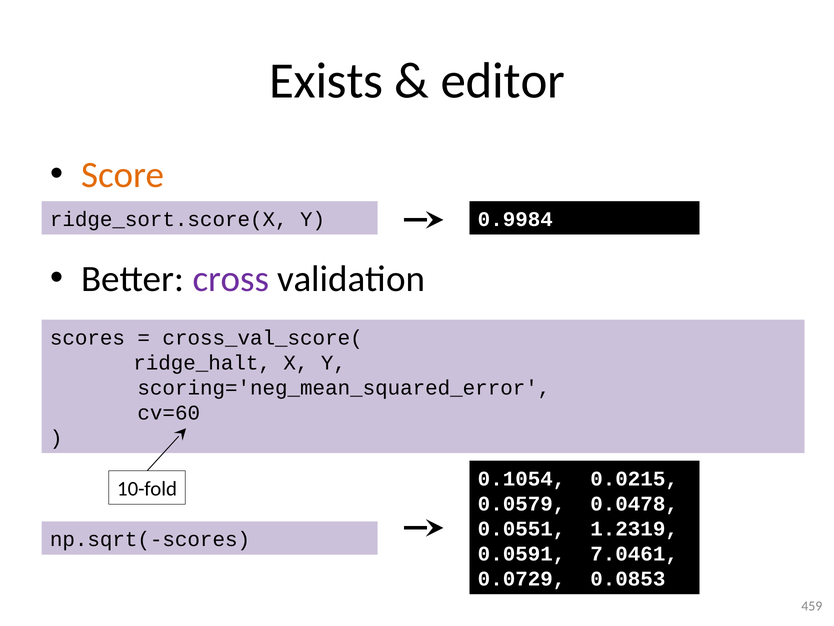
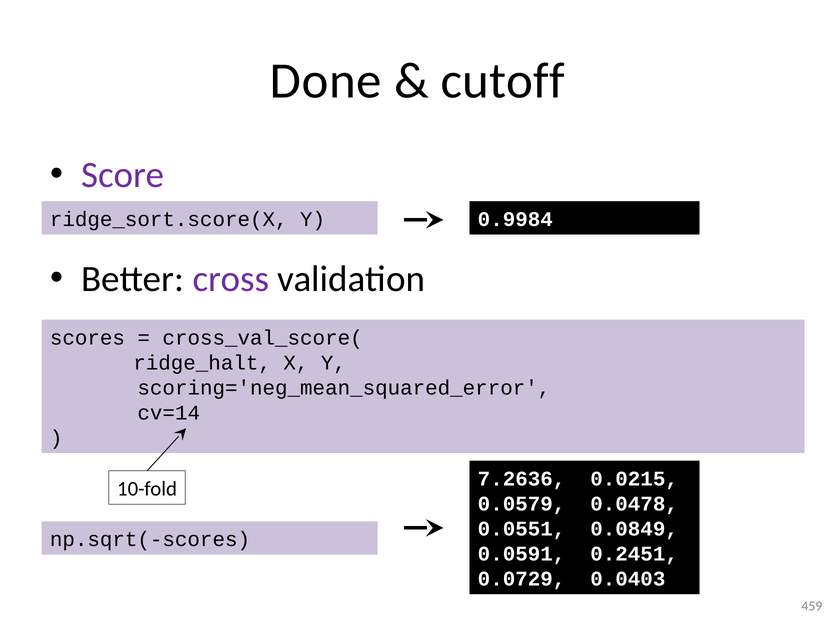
Exists: Exists -> Done (326, 81)
editor: editor -> cutoff (503, 81)
Score colour: orange -> purple (123, 175)
cv=60: cv=60 -> cv=14 (169, 413)
0.1054: 0.1054 -> 7.2636 (522, 478)
1.2319: 1.2319 -> 0.0849 (634, 528)
7.0461: 7.0461 -> 0.2451 (634, 554)
0.0853: 0.0853 -> 0.0403 (628, 579)
